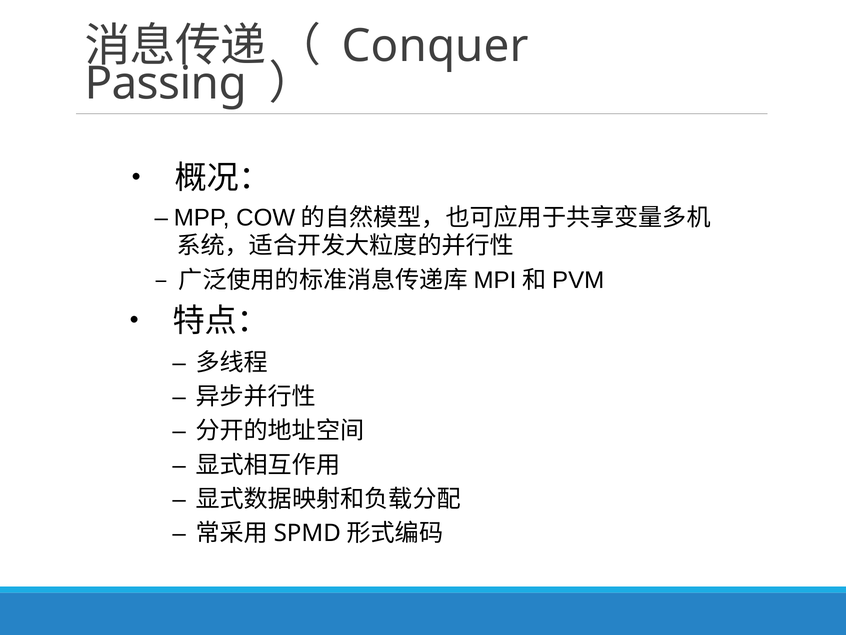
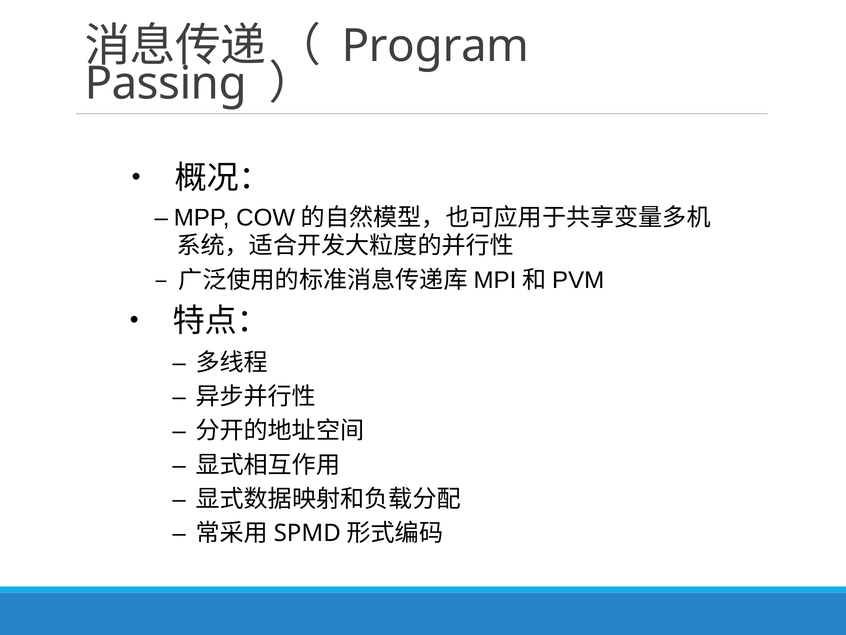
Conquer: Conquer -> Program (435, 46)
